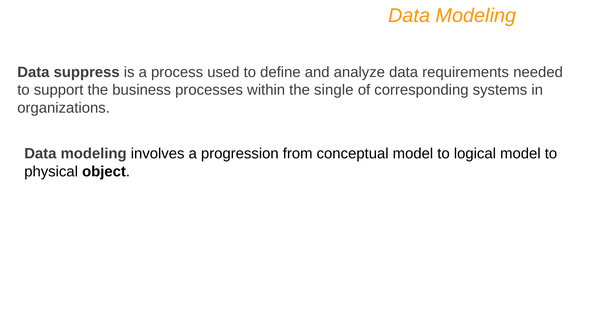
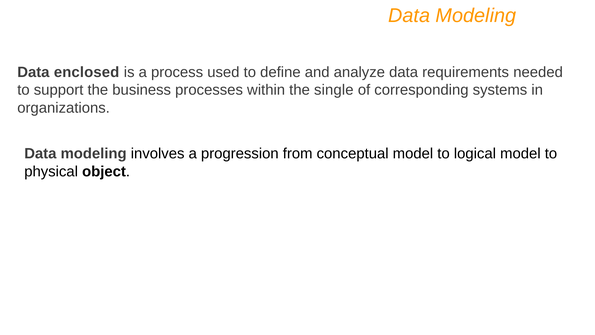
suppress: suppress -> enclosed (87, 72)
